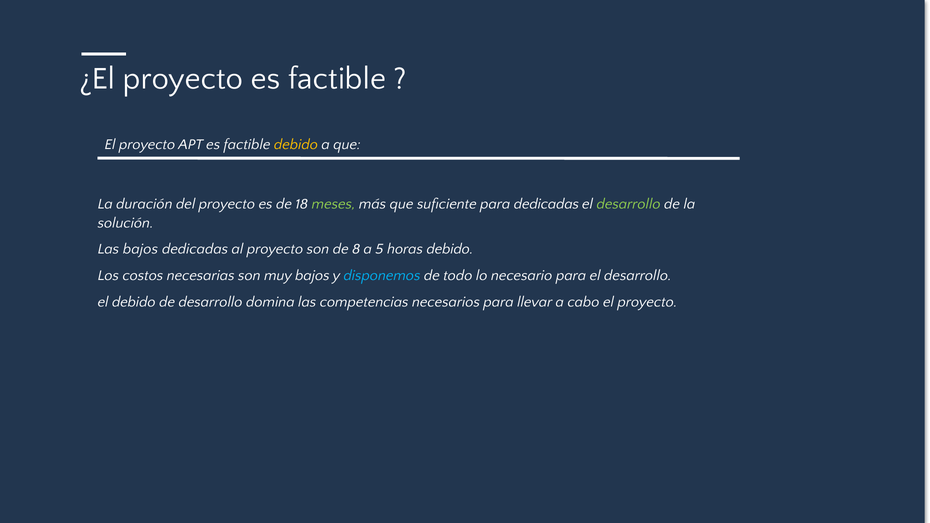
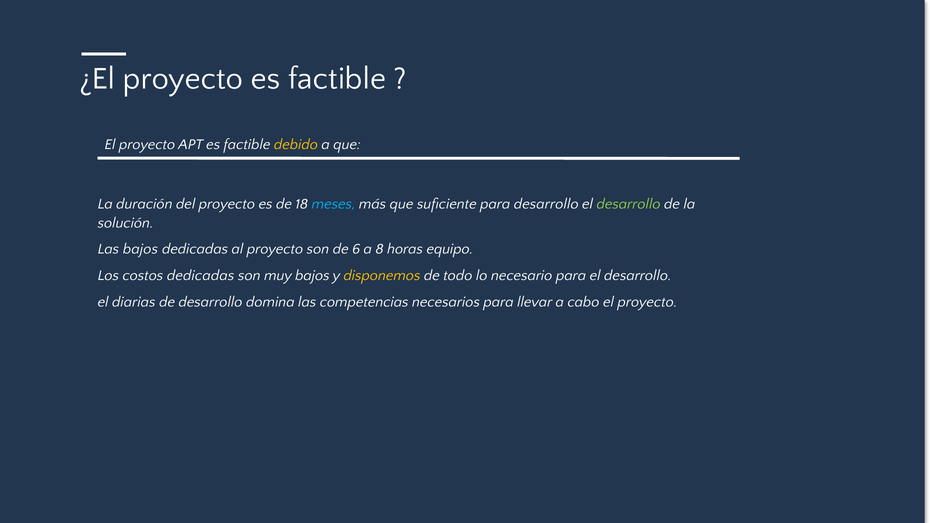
meses colour: light green -> light blue (334, 204)
para dedicadas: dedicadas -> desarrollo (546, 204)
8: 8 -> 6 (356, 249)
5: 5 -> 8 (380, 249)
horas debido: debido -> equipo (450, 249)
costos necesarias: necesarias -> dedicadas (201, 276)
disponemos colour: light blue -> yellow (382, 276)
el debido: debido -> diarias (134, 302)
